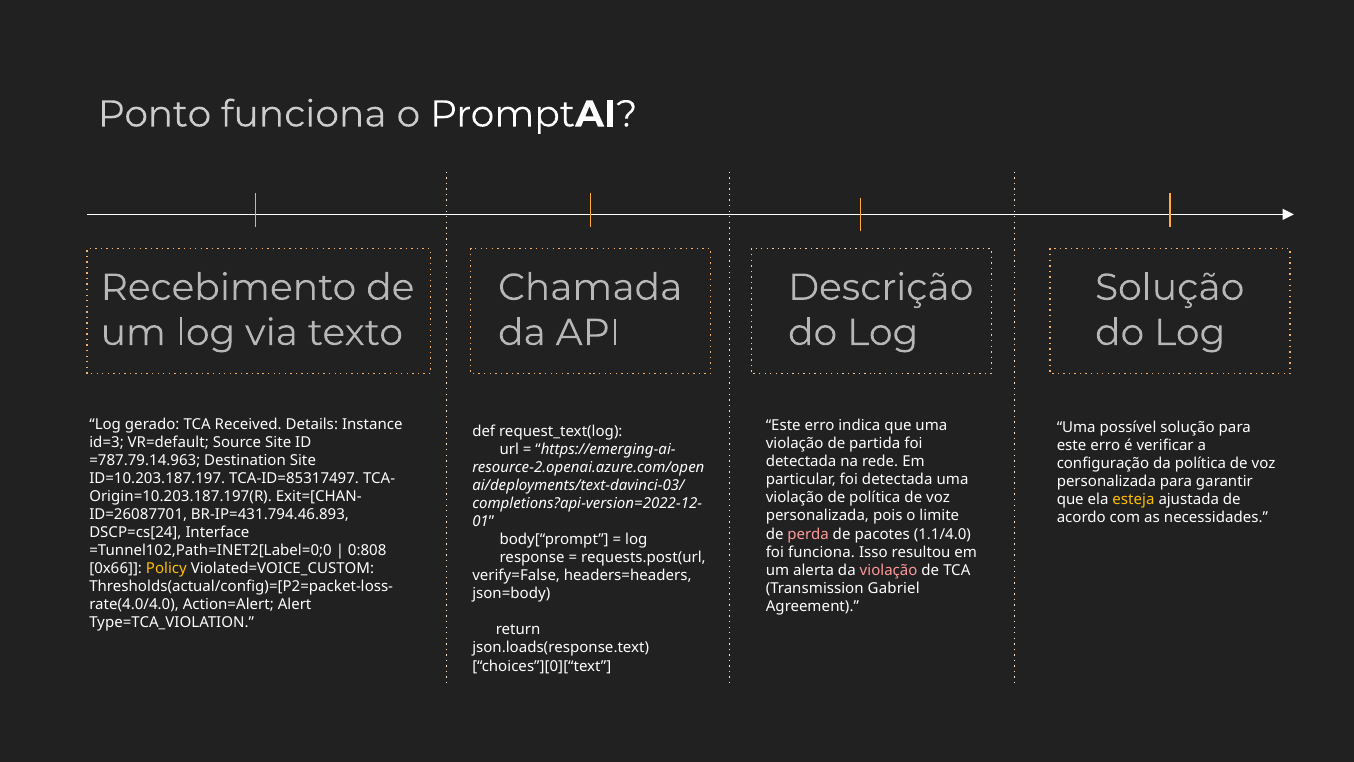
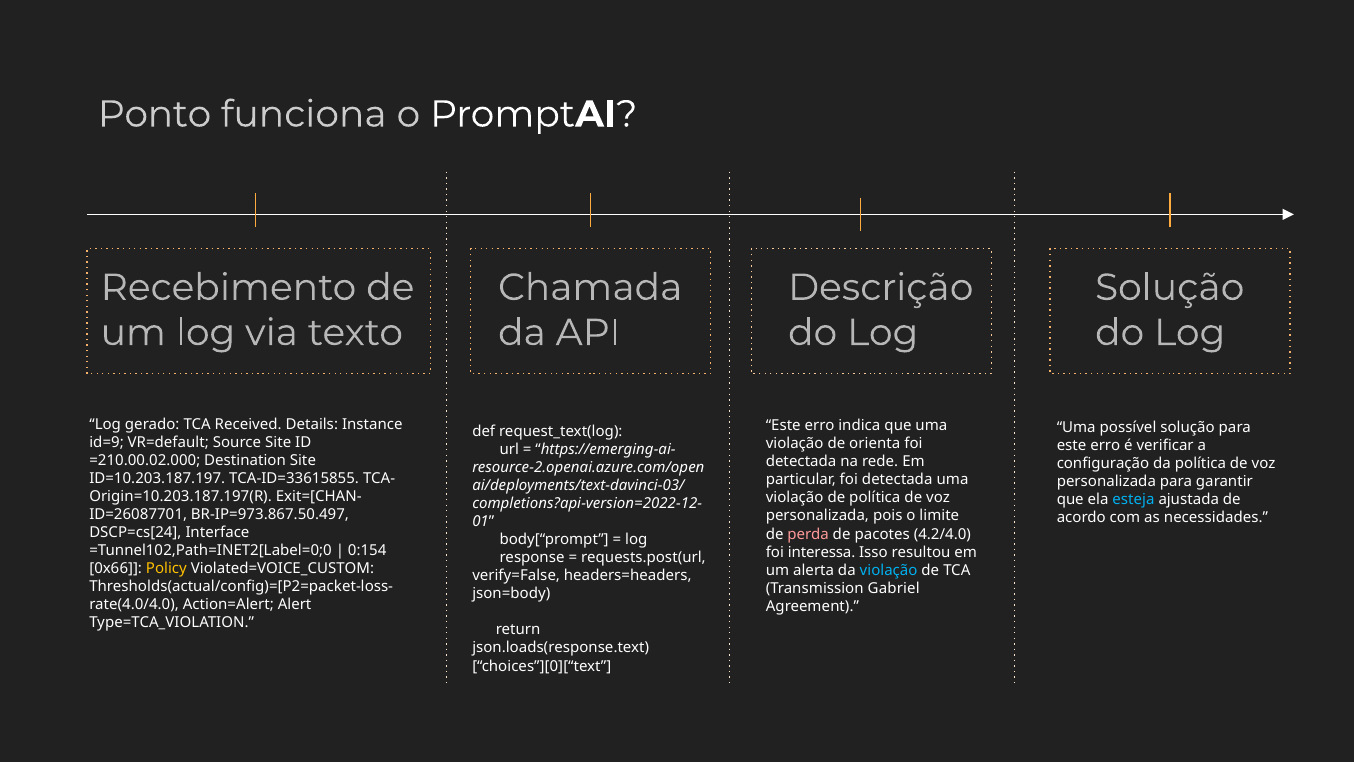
id=3: id=3 -> id=9 (107, 442)
partida: partida -> orienta (875, 444)
=787.79.14.963: =787.79.14.963 -> =210.00.02.000 (145, 460)
TCA-ID=85317497: TCA-ID=85317497 -> TCA-ID=33615855 (294, 478)
esteja colour: yellow -> light blue (1133, 500)
BR-IP=431.794.46.893: BR-IP=431.794.46.893 -> BR-IP=973.867.50.497 (270, 514)
1.1/4.0: 1.1/4.0 -> 4.2/4.0 (942, 534)
0:808: 0:808 -> 0:154 (367, 550)
foi funciona: funciona -> interessa (822, 552)
violação colour: pink -> light blue (889, 570)
